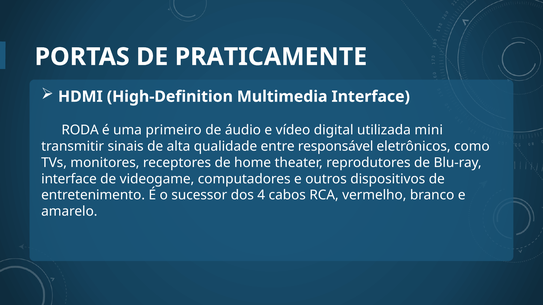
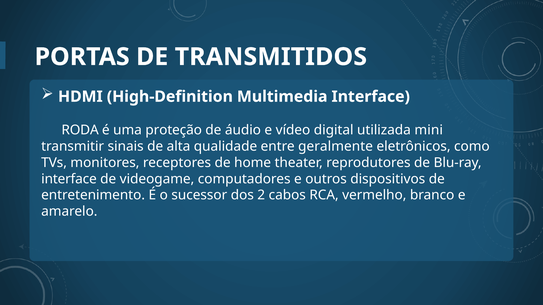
PRATICAMENTE: PRATICAMENTE -> TRANSMITIDOS (271, 57)
primeiro: primeiro -> proteção (174, 130)
responsável: responsável -> geralmente (336, 147)
4: 4 -> 2 (261, 195)
